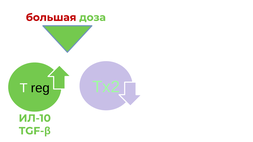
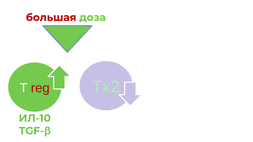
reg colour: black -> red (40, 88)
